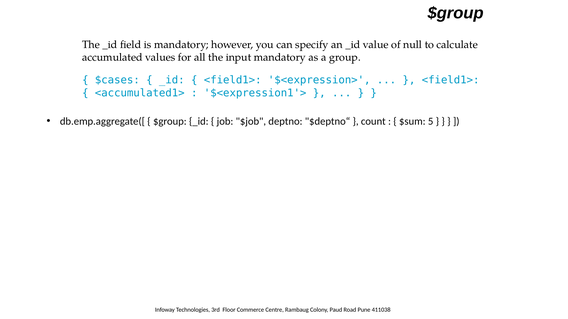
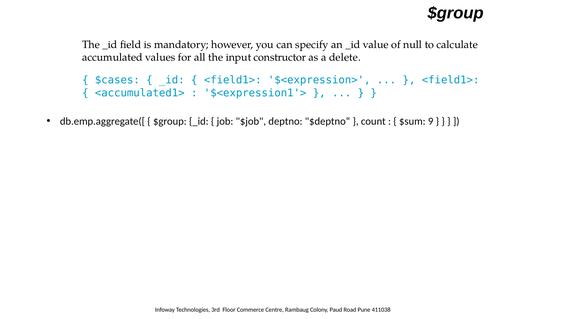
input mandatory: mandatory -> constructor (280, 58)
group: group -> delete (345, 58)
5: 5 -> 9 (431, 122)
